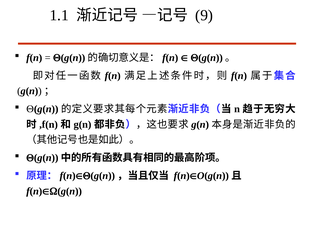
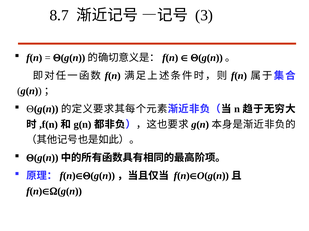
1.1: 1.1 -> 8.7 (59, 15)
9: 9 -> 3 (204, 15)
